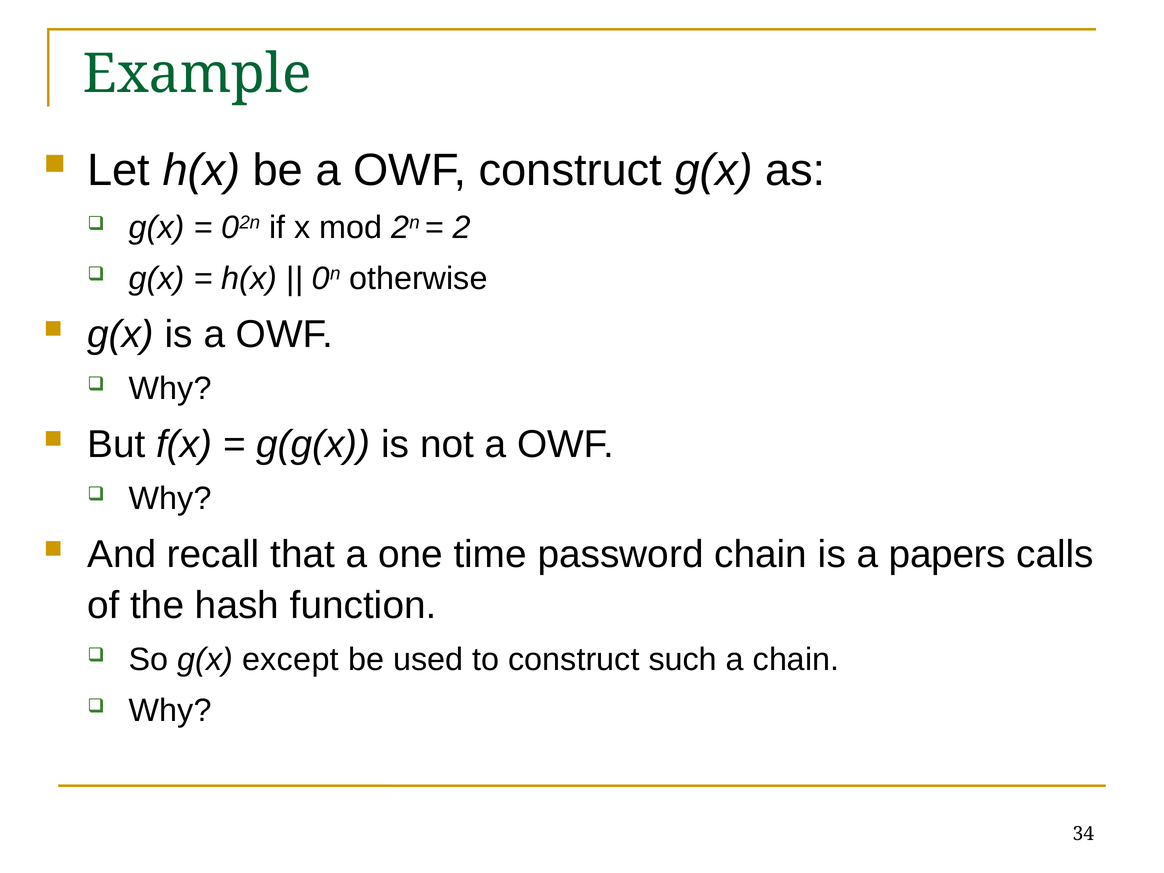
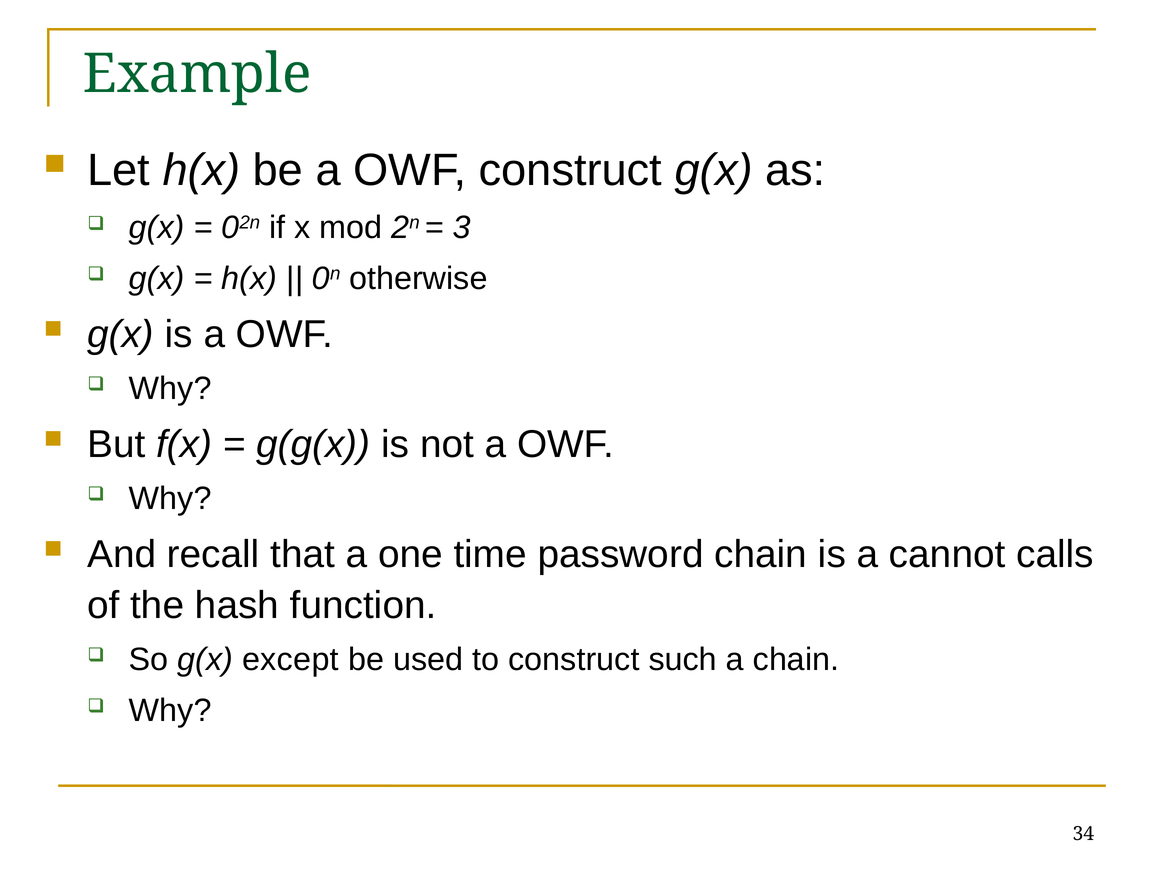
2: 2 -> 3 (462, 228)
papers: papers -> cannot (947, 554)
